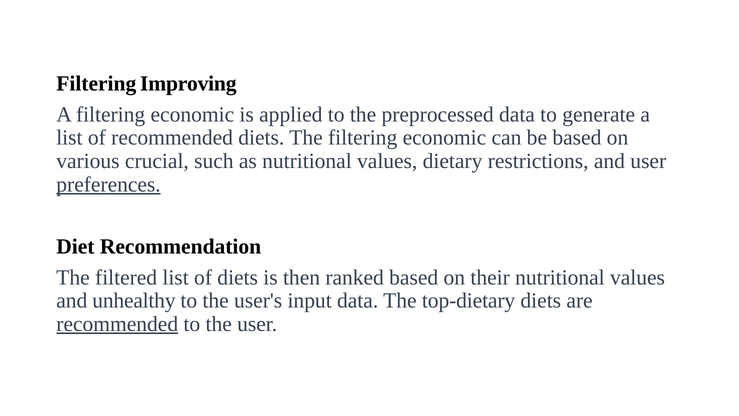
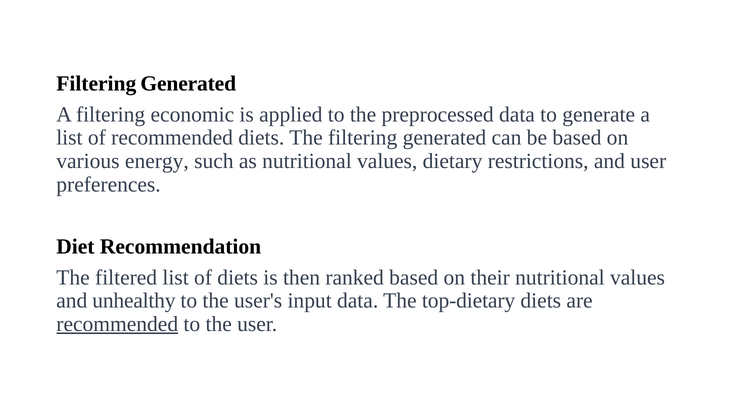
Improving: Improving -> Generated (188, 83)
The filtering economic: economic -> generated (444, 138)
crucial: crucial -> energy (157, 161)
preferences underline: present -> none (109, 184)
